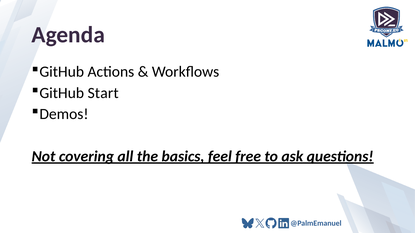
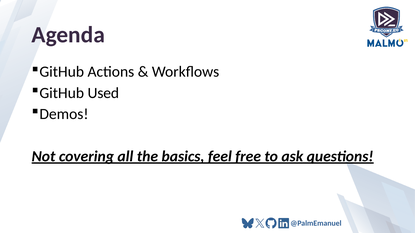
Start: Start -> Used (103, 93)
